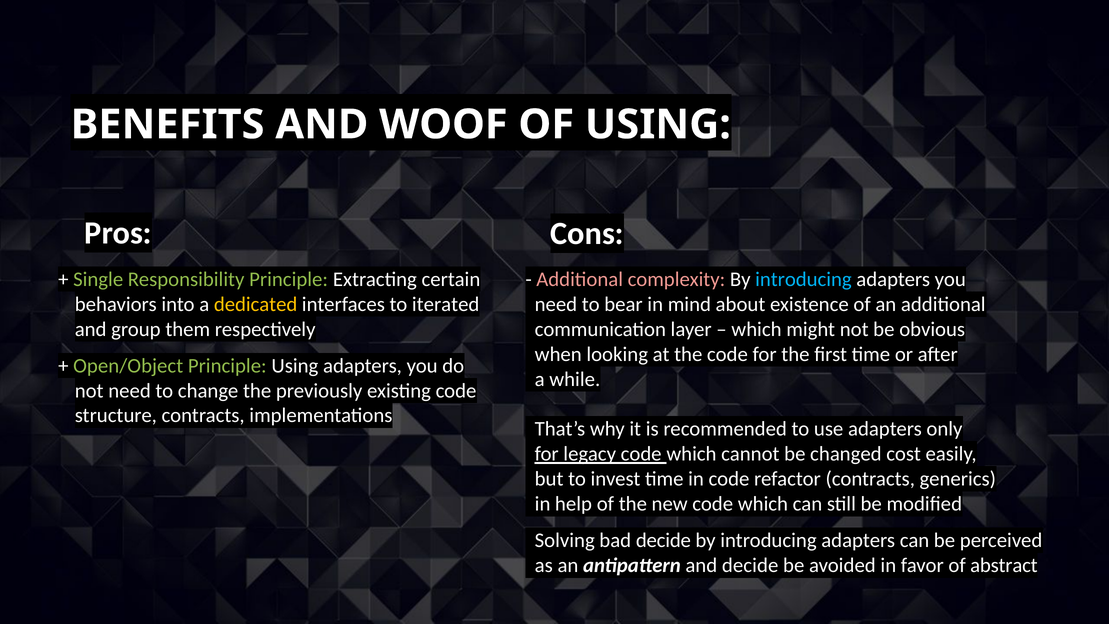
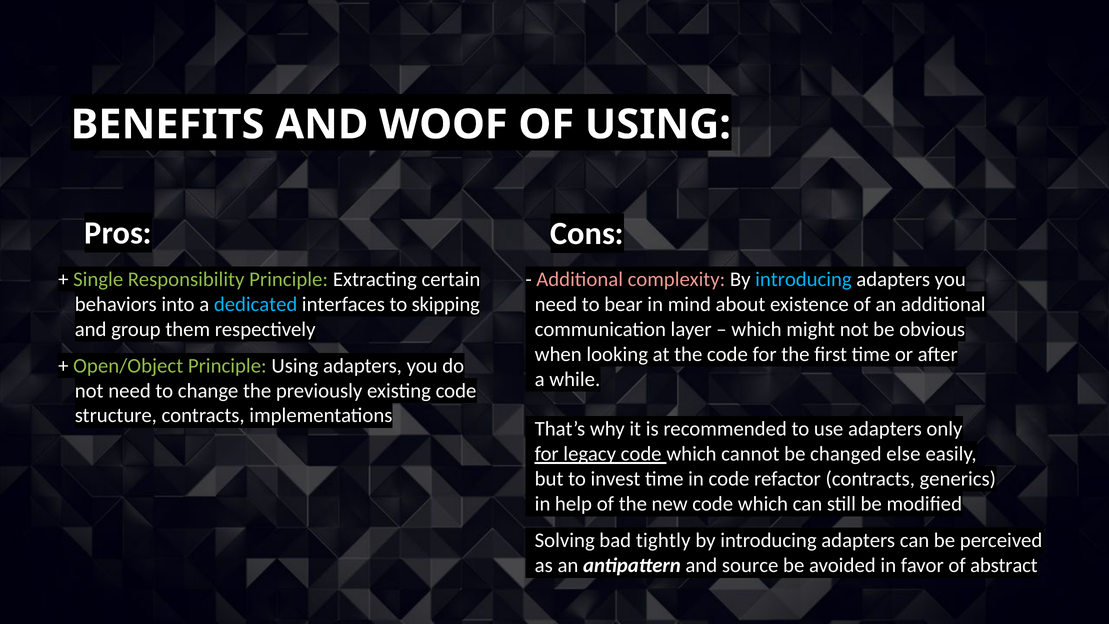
dedicated colour: yellow -> light blue (256, 304)
iterated: iterated -> skipping (446, 304)
cost: cost -> else (903, 454)
bad decide: decide -> tightly (663, 540)
and decide: decide -> source (750, 565)
